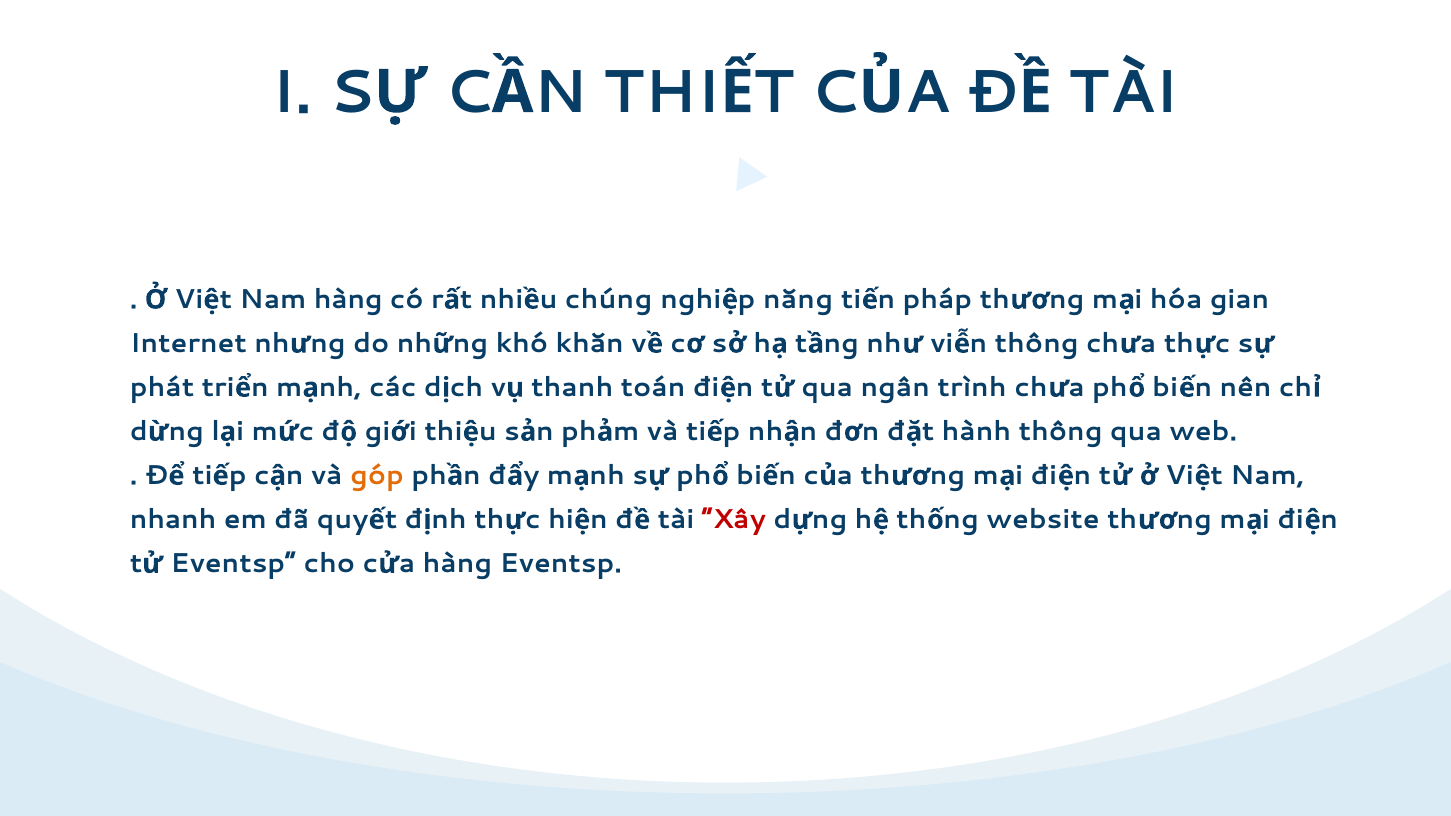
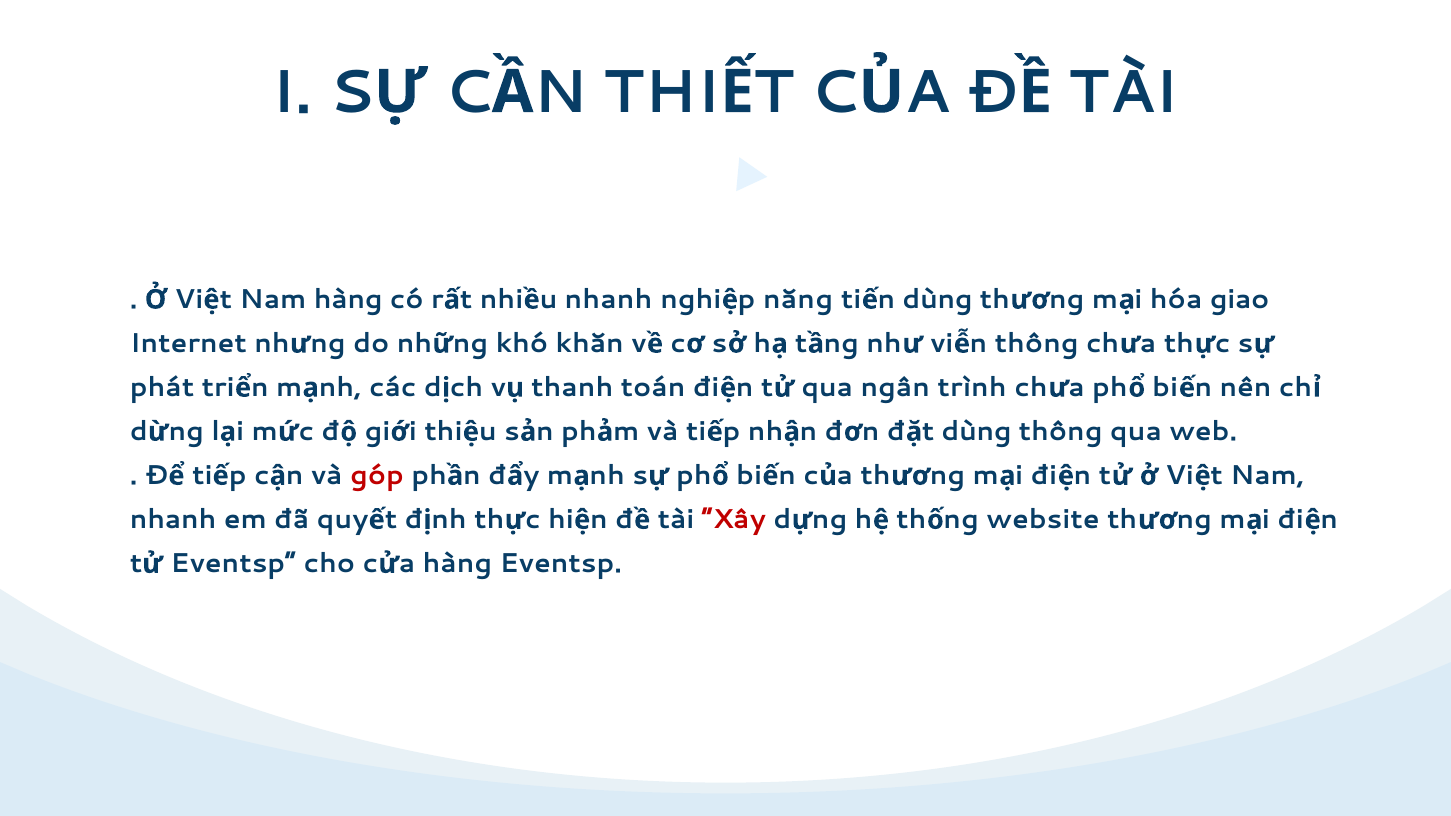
chúng: chúng -> nhanh (609, 300)
pháp: pháp -> dùng (938, 300)
gian: gian -> giao (1240, 300)
hành: hành -> dùng (976, 432)
góp colour: orange -> red (377, 476)
